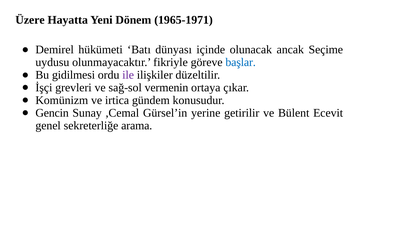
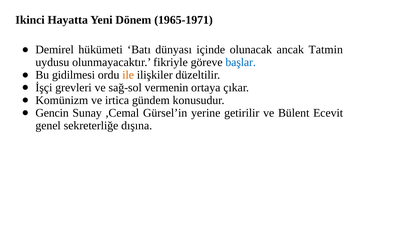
Üzere: Üzere -> Ikinci (30, 20)
Seçime: Seçime -> Tatmin (326, 50)
ile colour: purple -> orange (128, 75)
arama: arama -> dışına (137, 126)
